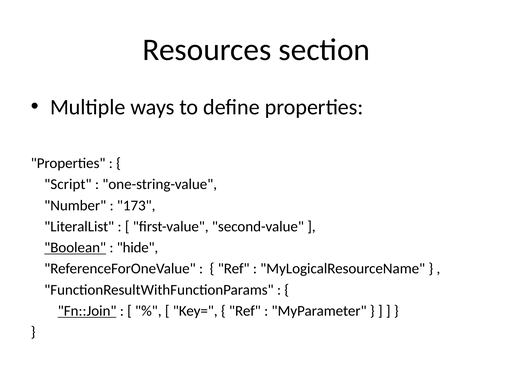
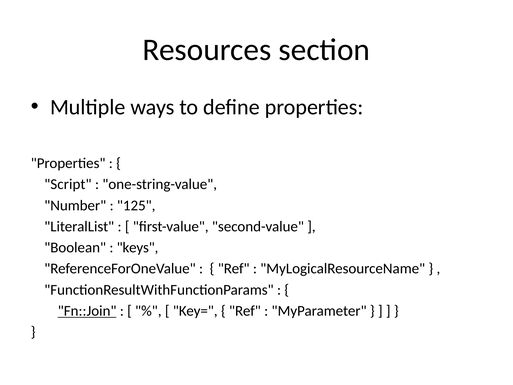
173: 173 -> 125 (136, 205)
Boolean underline: present -> none (75, 247)
hide: hide -> keys (137, 247)
